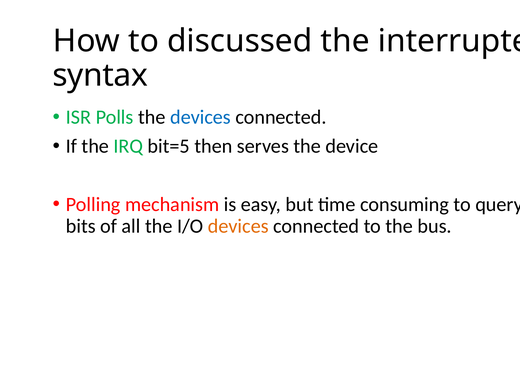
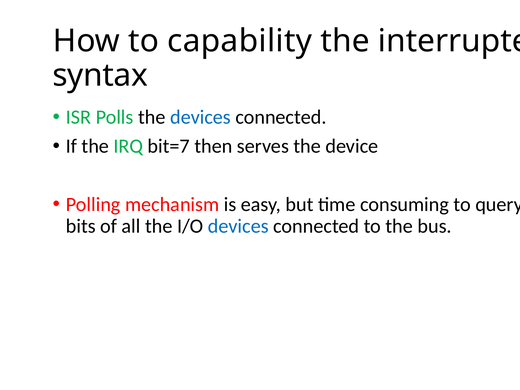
discussed: discussed -> capability (240, 41)
bit=5: bit=5 -> bit=7 (169, 146)
devices colour: orange -> blue (238, 226)
